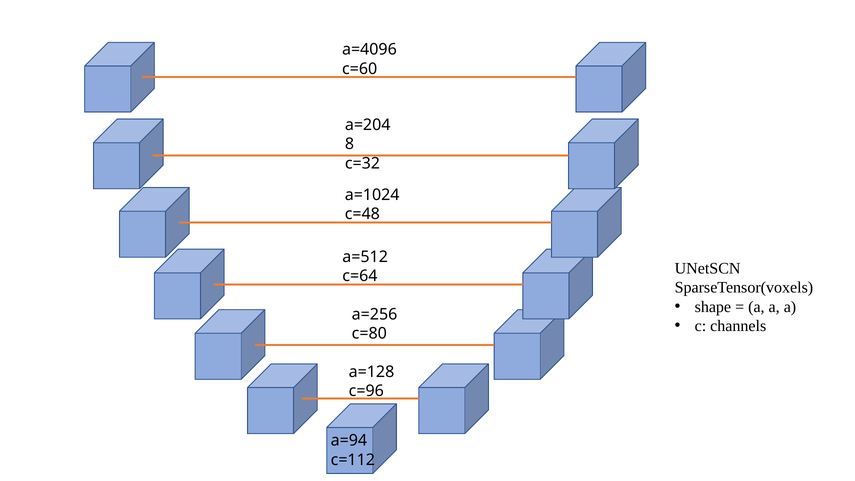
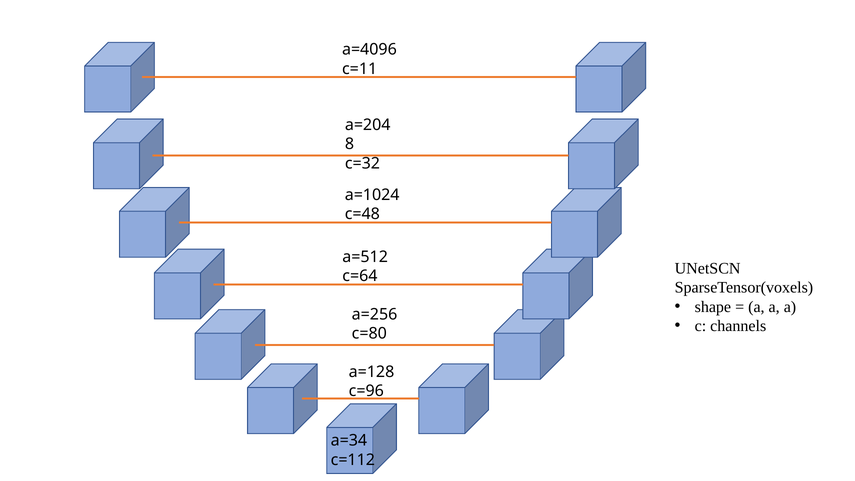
c=60: c=60 -> c=11 (360, 69)
a=94: a=94 -> a=34 (349, 440)
